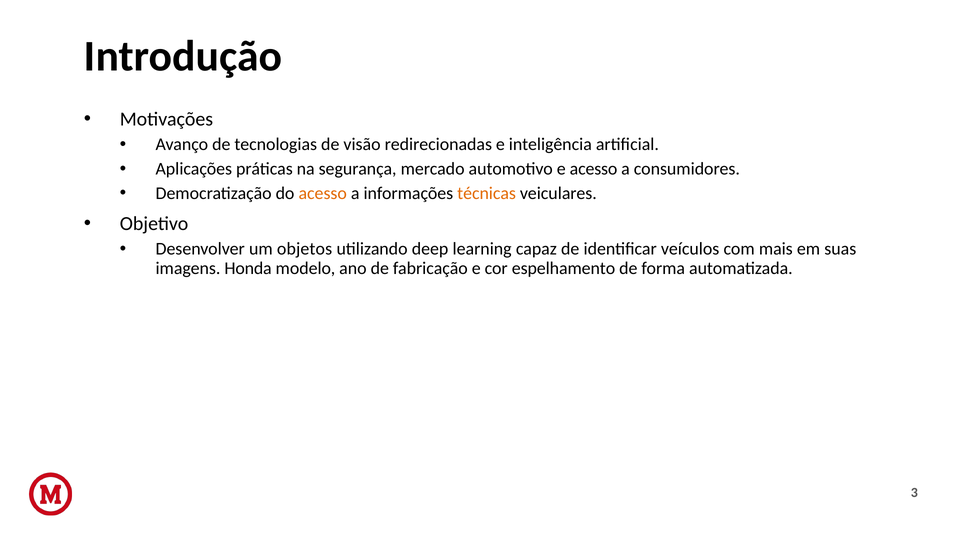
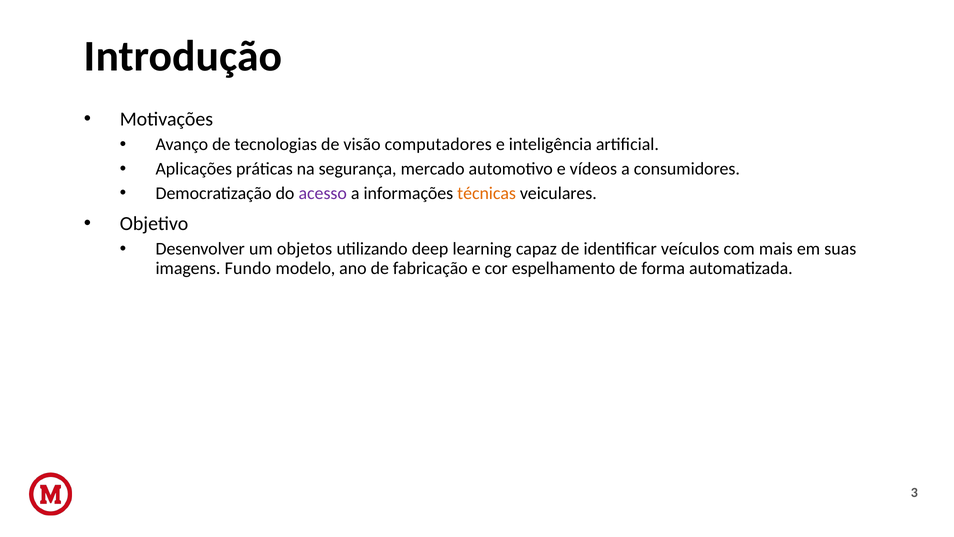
redirecionadas: redirecionadas -> computadores (438, 144)
e acesso: acesso -> vídeos (593, 169)
acesso colour: orange -> purple (323, 193)
Honda: Honda -> Fundo (248, 268)
